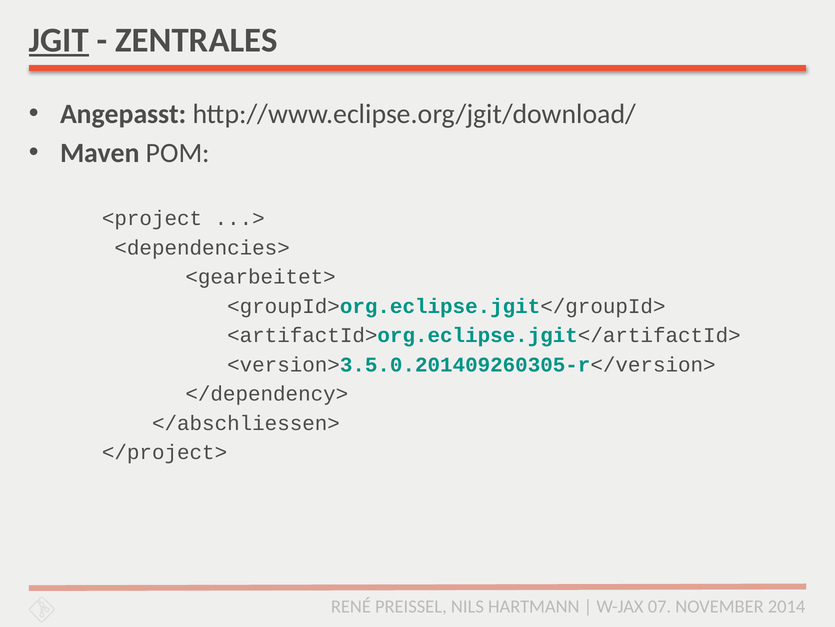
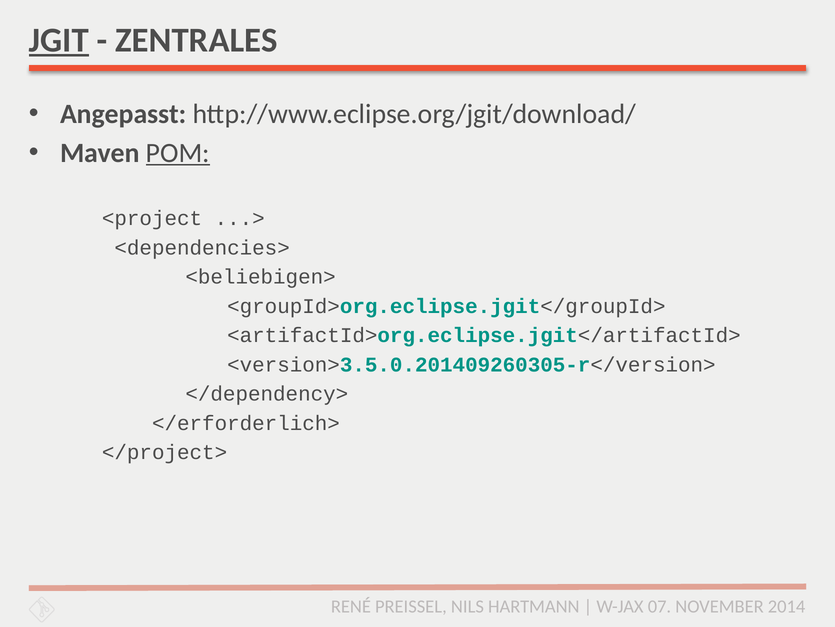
POM underline: none -> present (178, 153)
<gearbeitet>: <gearbeitet> -> <beliebigen> (261, 277)
</abschliessen>: </abschliessen> -> </erforderlich> (246, 423)
